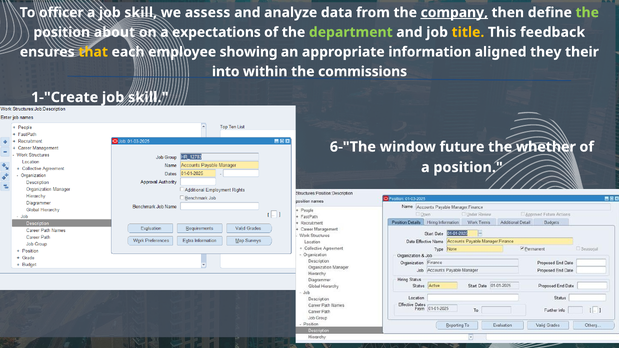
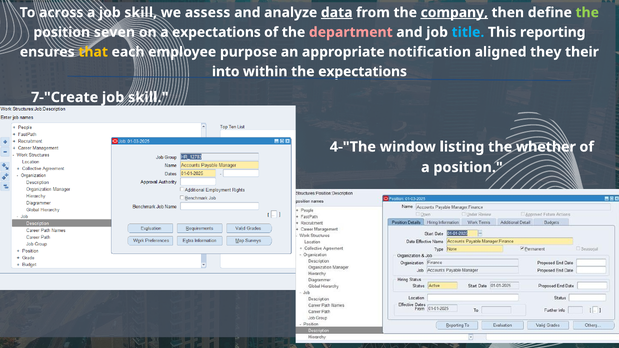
officer: officer -> across (61, 13)
data underline: none -> present (337, 13)
about: about -> seven (114, 32)
department colour: light green -> pink (351, 32)
title colour: yellow -> light blue (468, 32)
feedback: feedback -> reporting (553, 32)
showing: showing -> purpose (249, 52)
information: information -> notification (430, 52)
the commissions: commissions -> expectations (363, 72)
1-"Create: 1-"Create -> 7-"Create (65, 97)
6-"The: 6-"The -> 4-"The (353, 147)
future: future -> listing (462, 147)
